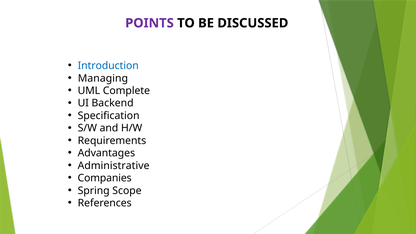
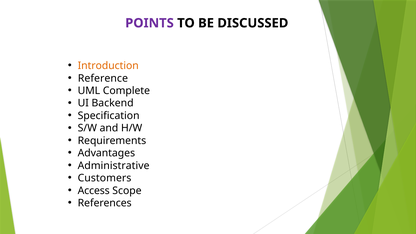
Introduction colour: blue -> orange (108, 66)
Managing: Managing -> Reference (103, 78)
Companies: Companies -> Customers (105, 178)
Spring: Spring -> Access (94, 191)
